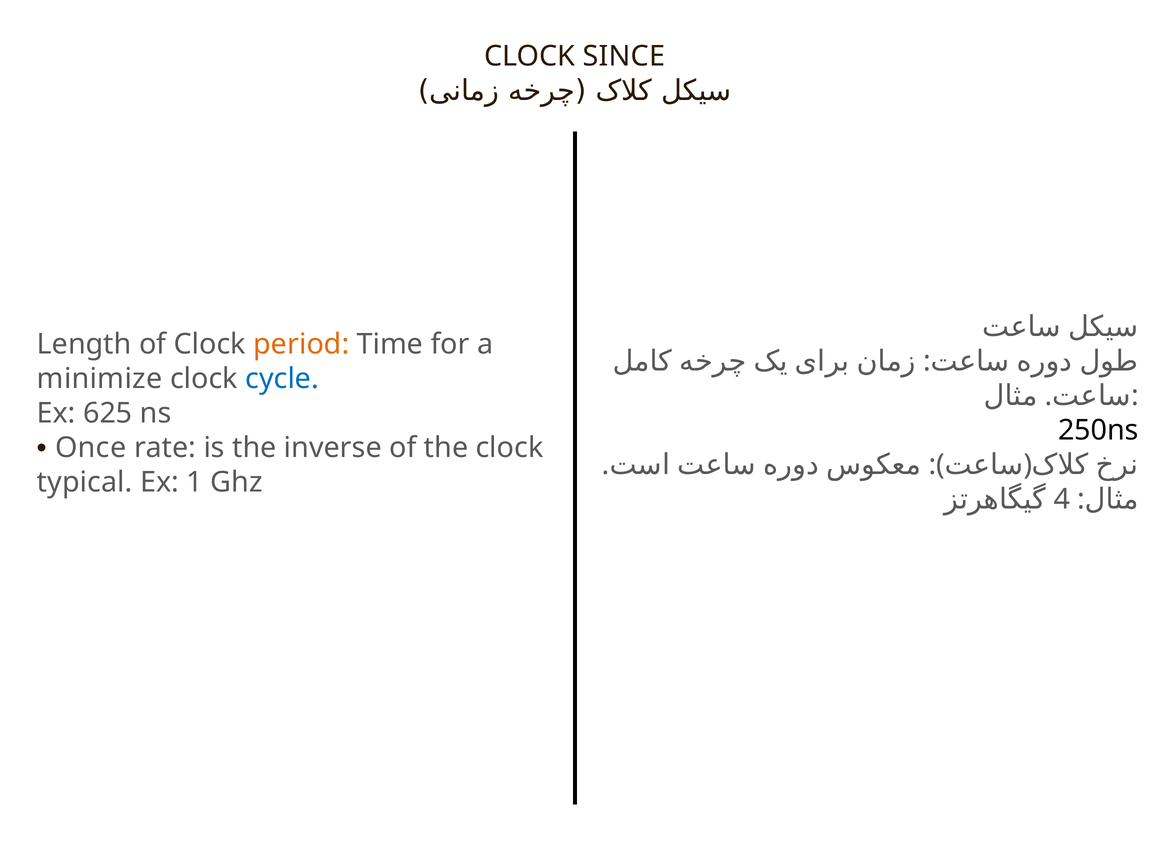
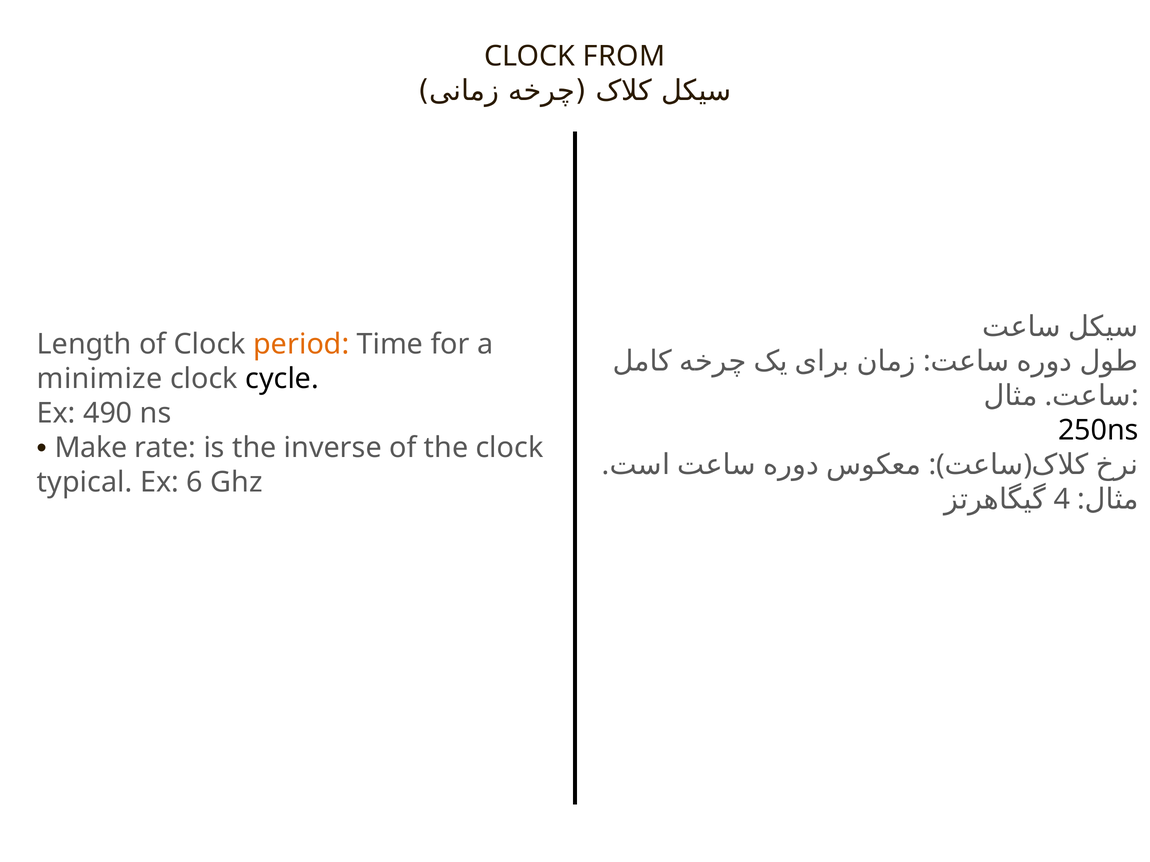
SINCE: SINCE -> FROM (624, 56)
cycle colour: blue -> black (282, 379)
625: 625 -> 490 (108, 413)
Once: Once -> Make (91, 448)
1: 1 -> 6 (195, 482)
